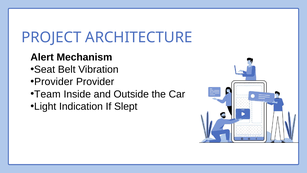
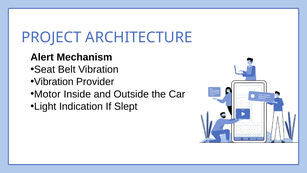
Provider: Provider -> Vibration (54, 82)
Team: Team -> Motor (47, 94)
